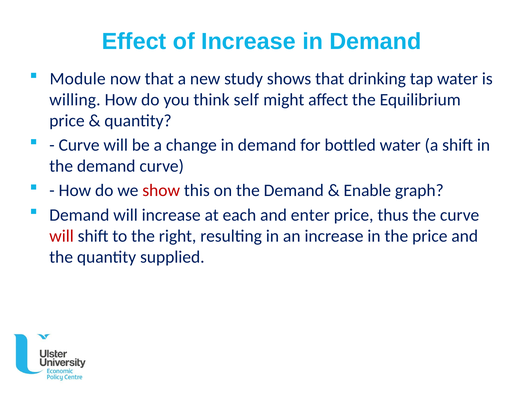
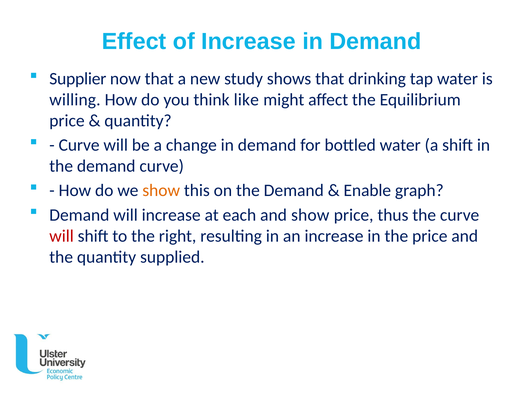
Module: Module -> Supplier (78, 79)
self: self -> like (246, 100)
show colour: red -> orange (161, 191)
and enter: enter -> show (310, 215)
